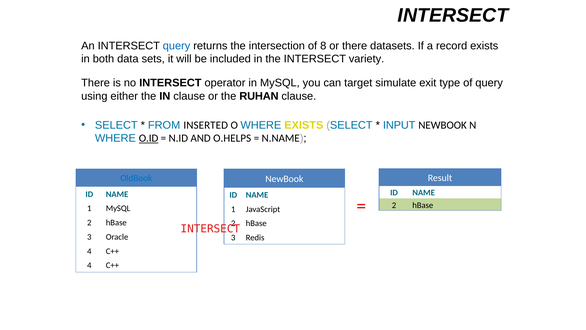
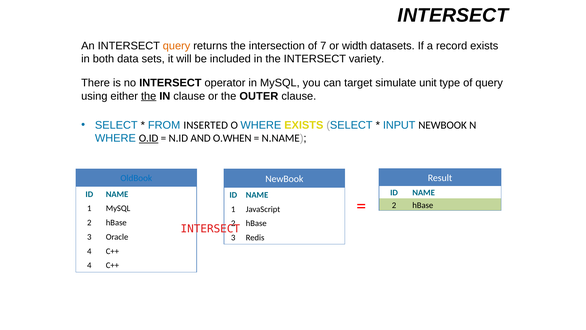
query colour: blue -> orange (177, 46)
8: 8 -> 7 (323, 46)
or there: there -> width (355, 46)
exit: exit -> unit (428, 83)
the underline: none -> present (149, 96)
RUHAN: RUHAN -> OUTER (259, 96)
O.HELPS: O.HELPS -> O.WHEN (232, 138)
